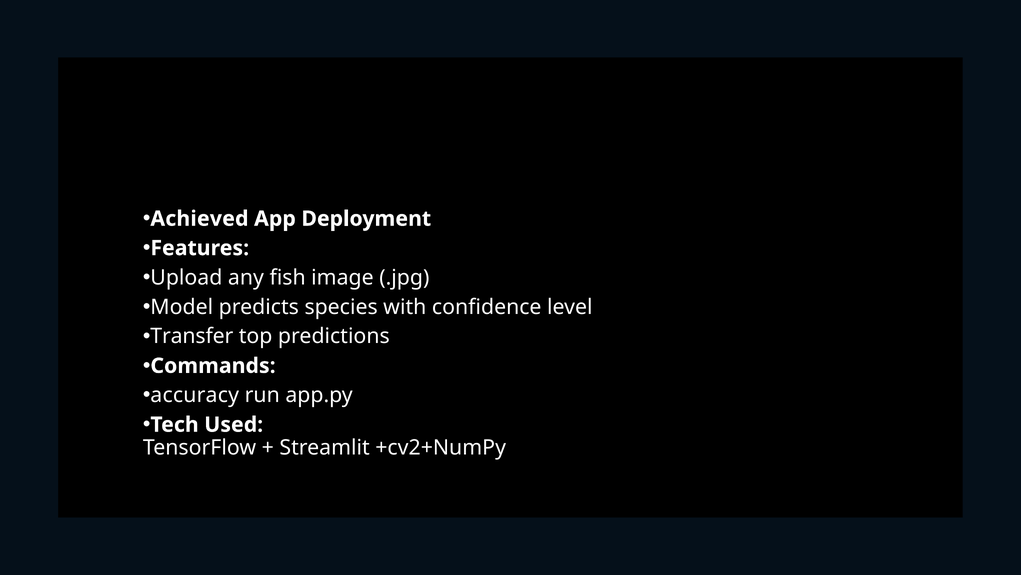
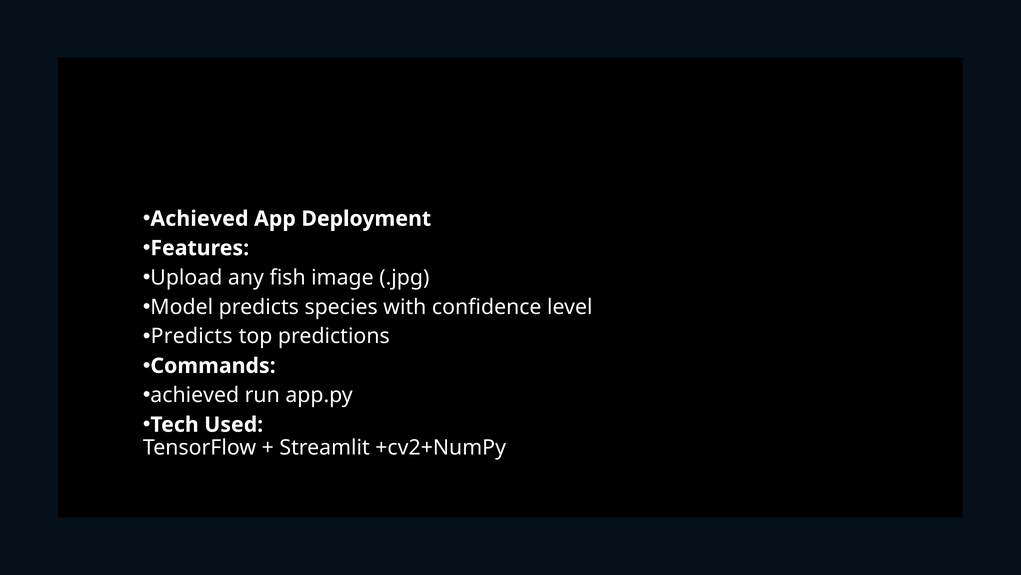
Transfer: Transfer -> Predicts (192, 336)
accuracy: accuracy -> achieved (195, 395)
